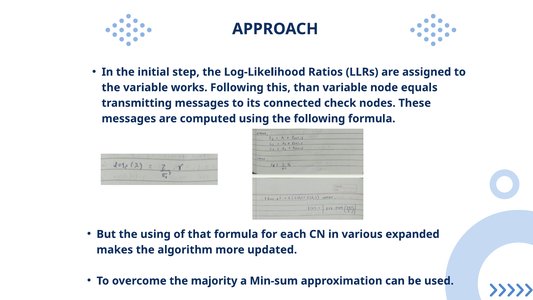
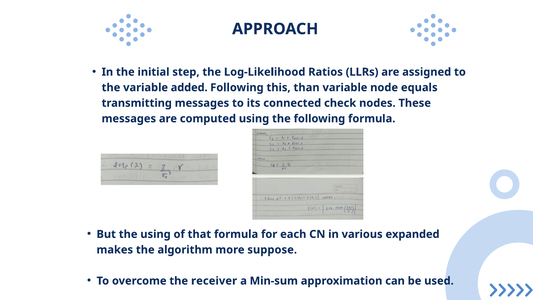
works: works -> added (189, 87)
updated: updated -> suppose (272, 250)
majority: majority -> receiver (214, 281)
